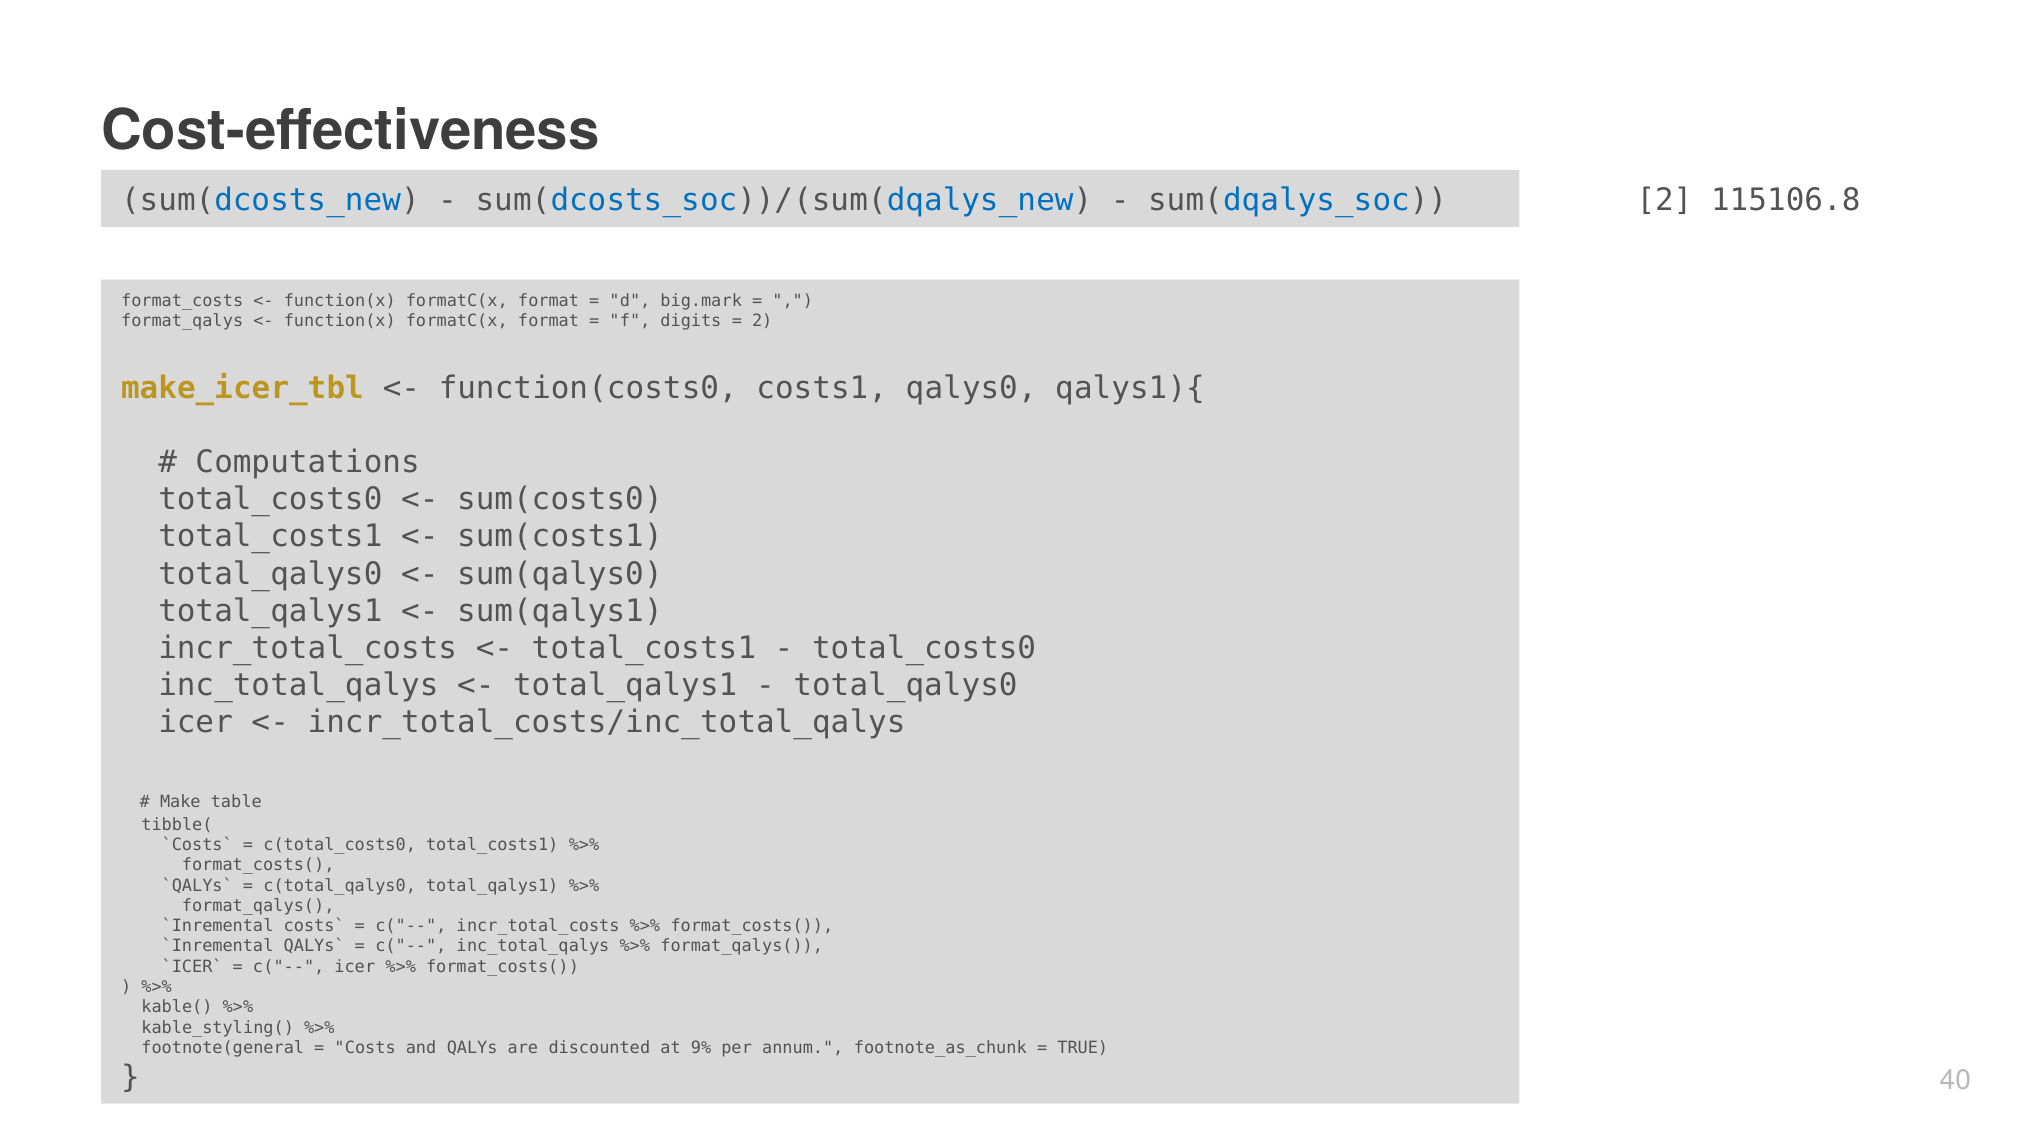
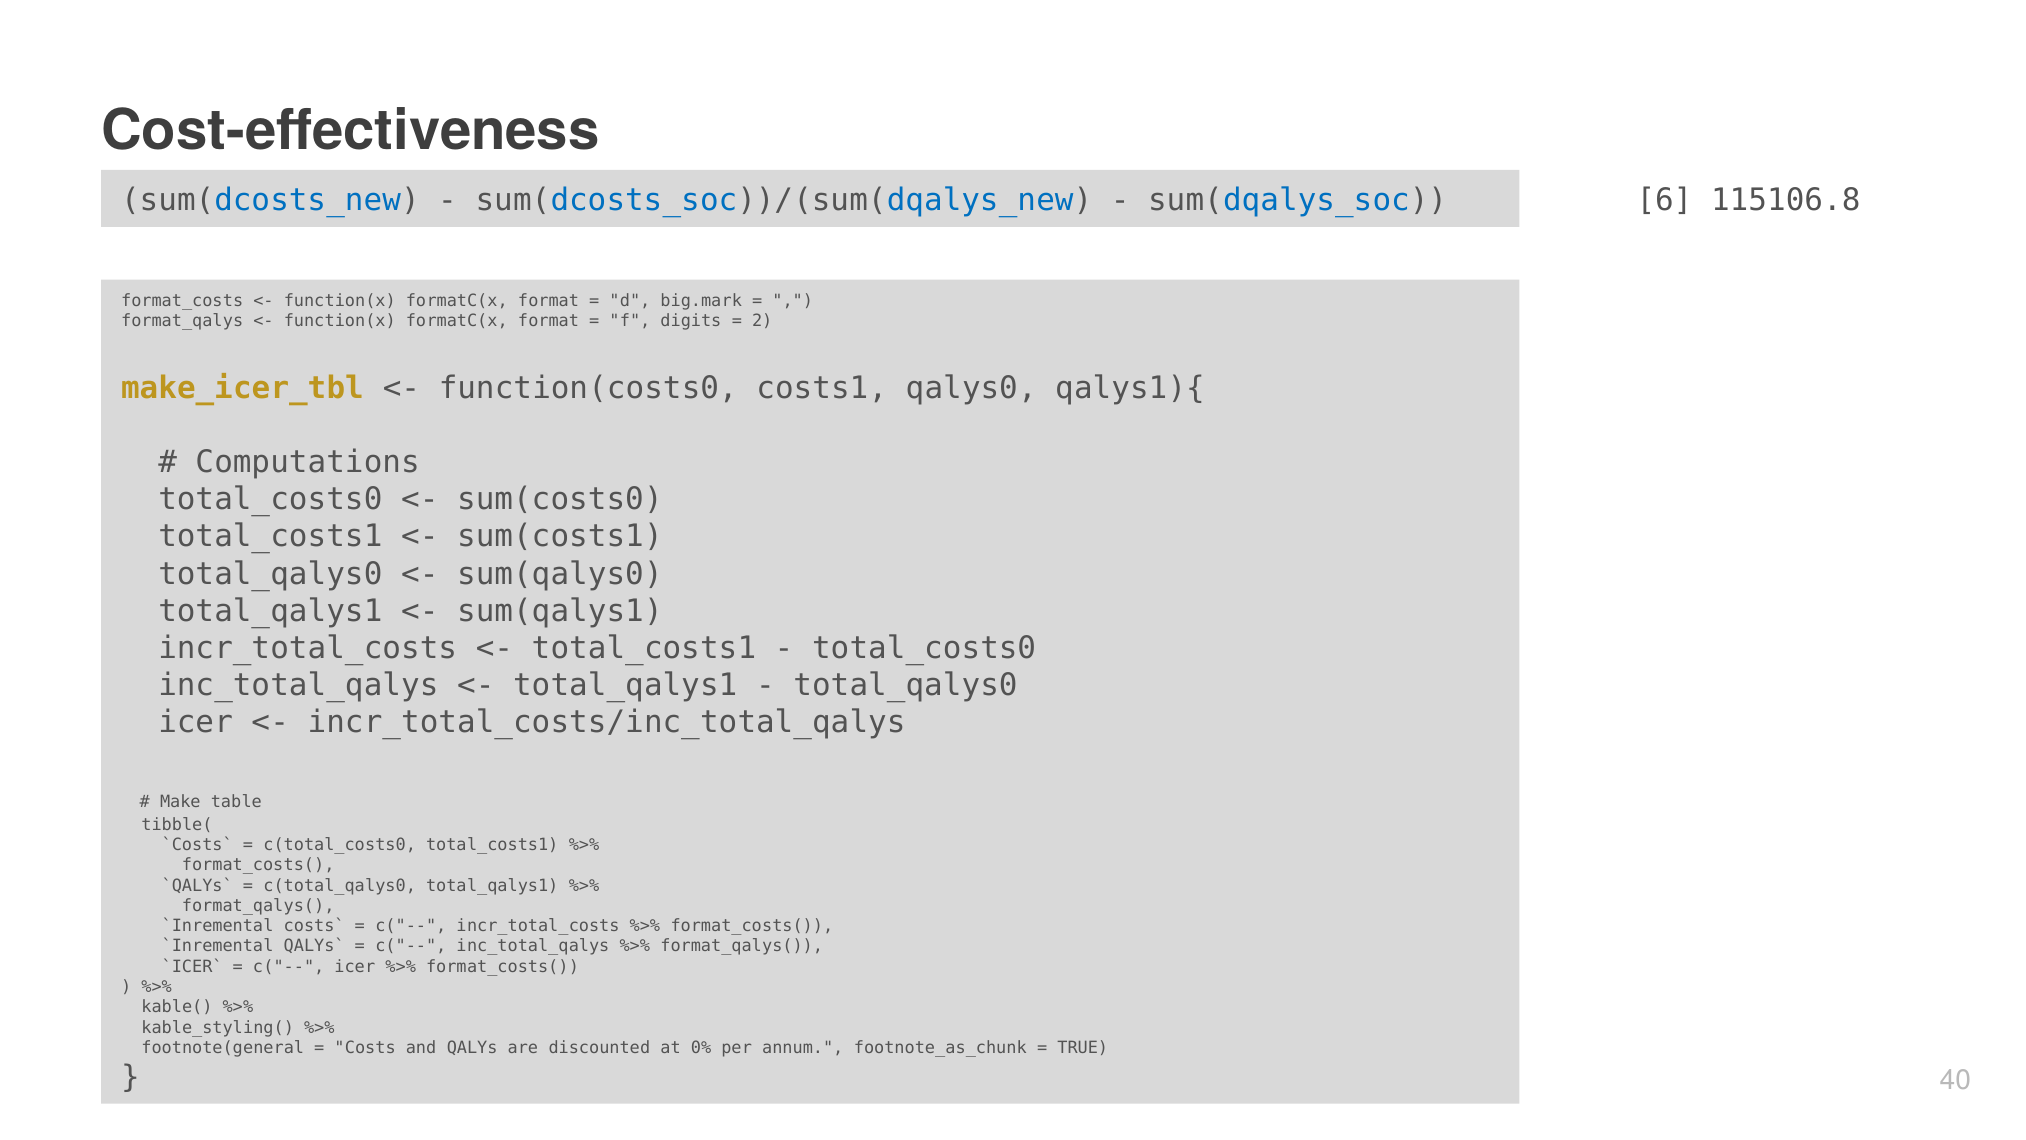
sum(dqalys_soc 2: 2 -> 6 (1664, 201)
9%: 9% -> 0% (701, 1047)
